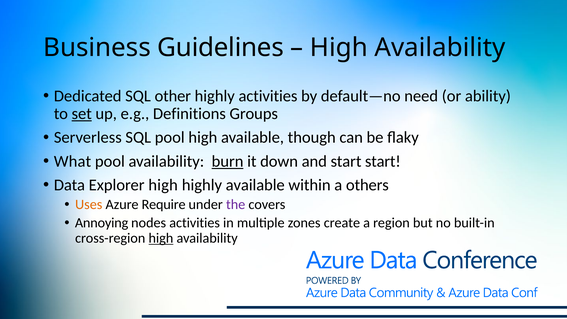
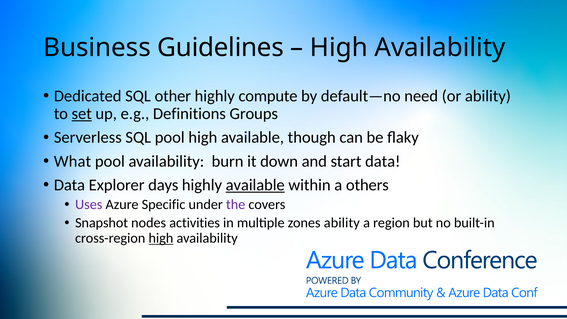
highly activities: activities -> compute (268, 96)
burn underline: present -> none (228, 161)
start start: start -> data (383, 161)
Explorer high: high -> days (163, 185)
available underline: none -> present (255, 185)
Uses colour: orange -> purple (89, 205)
Require: Require -> Specific (164, 205)
Annoying: Annoying -> Snapshot (102, 223)
zones create: create -> ability (342, 223)
